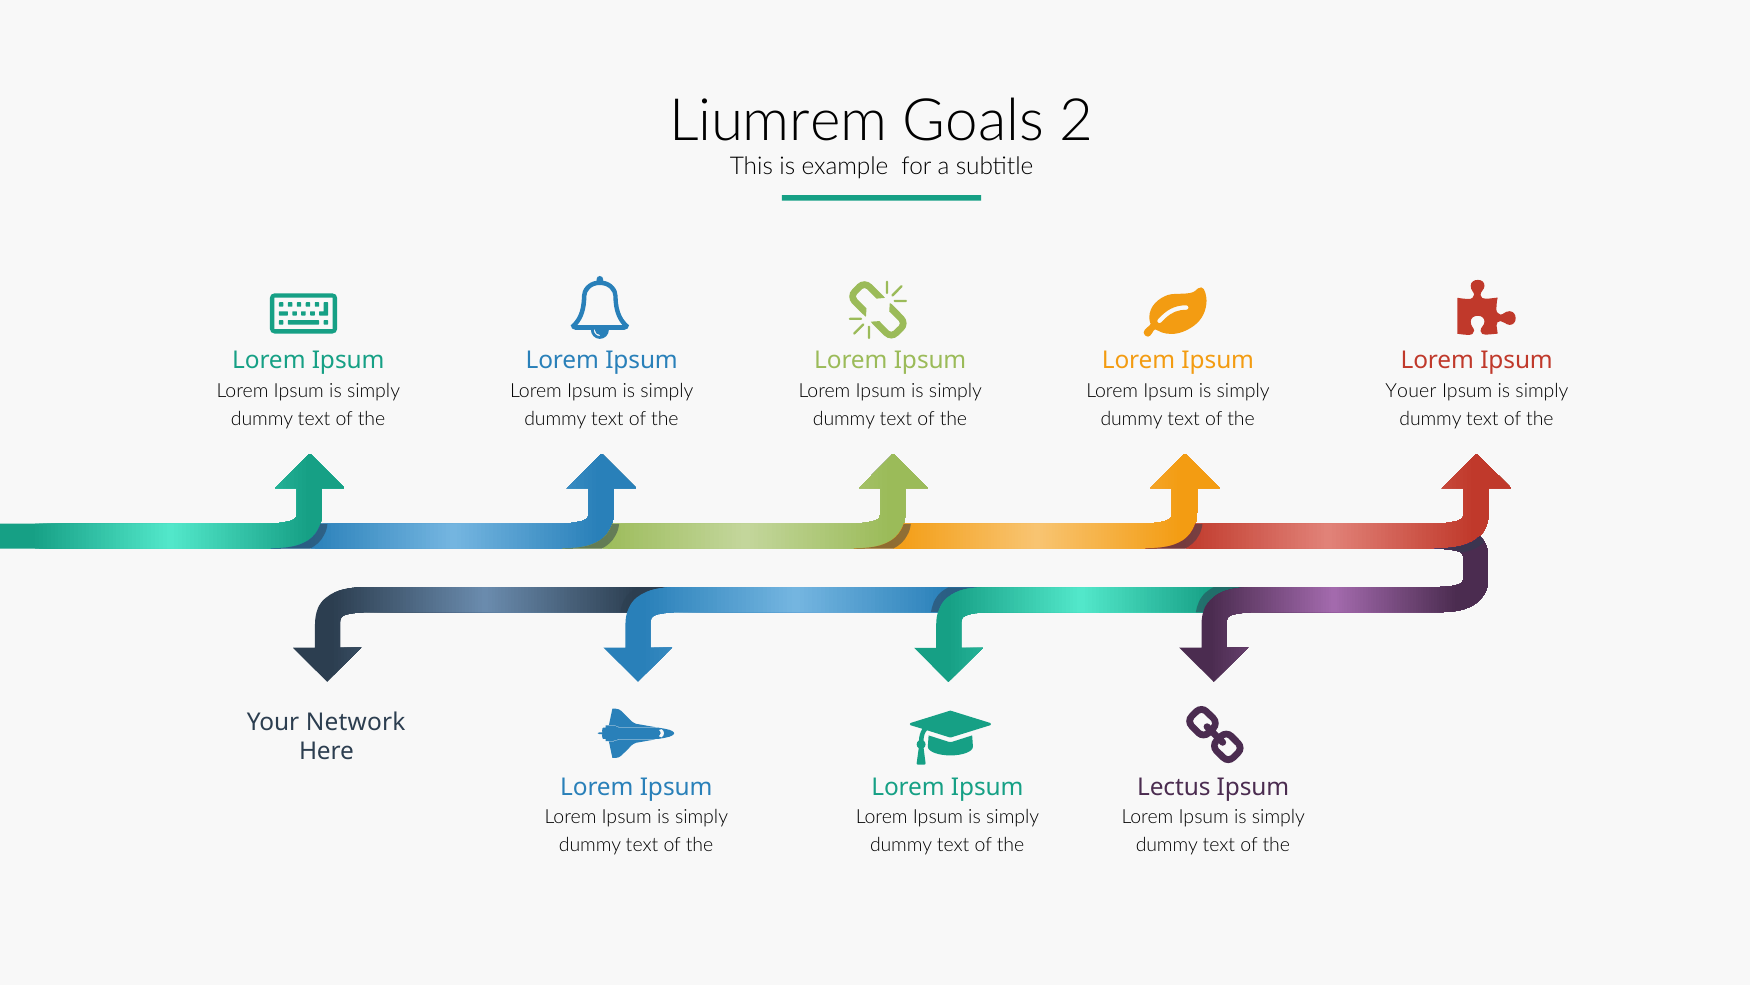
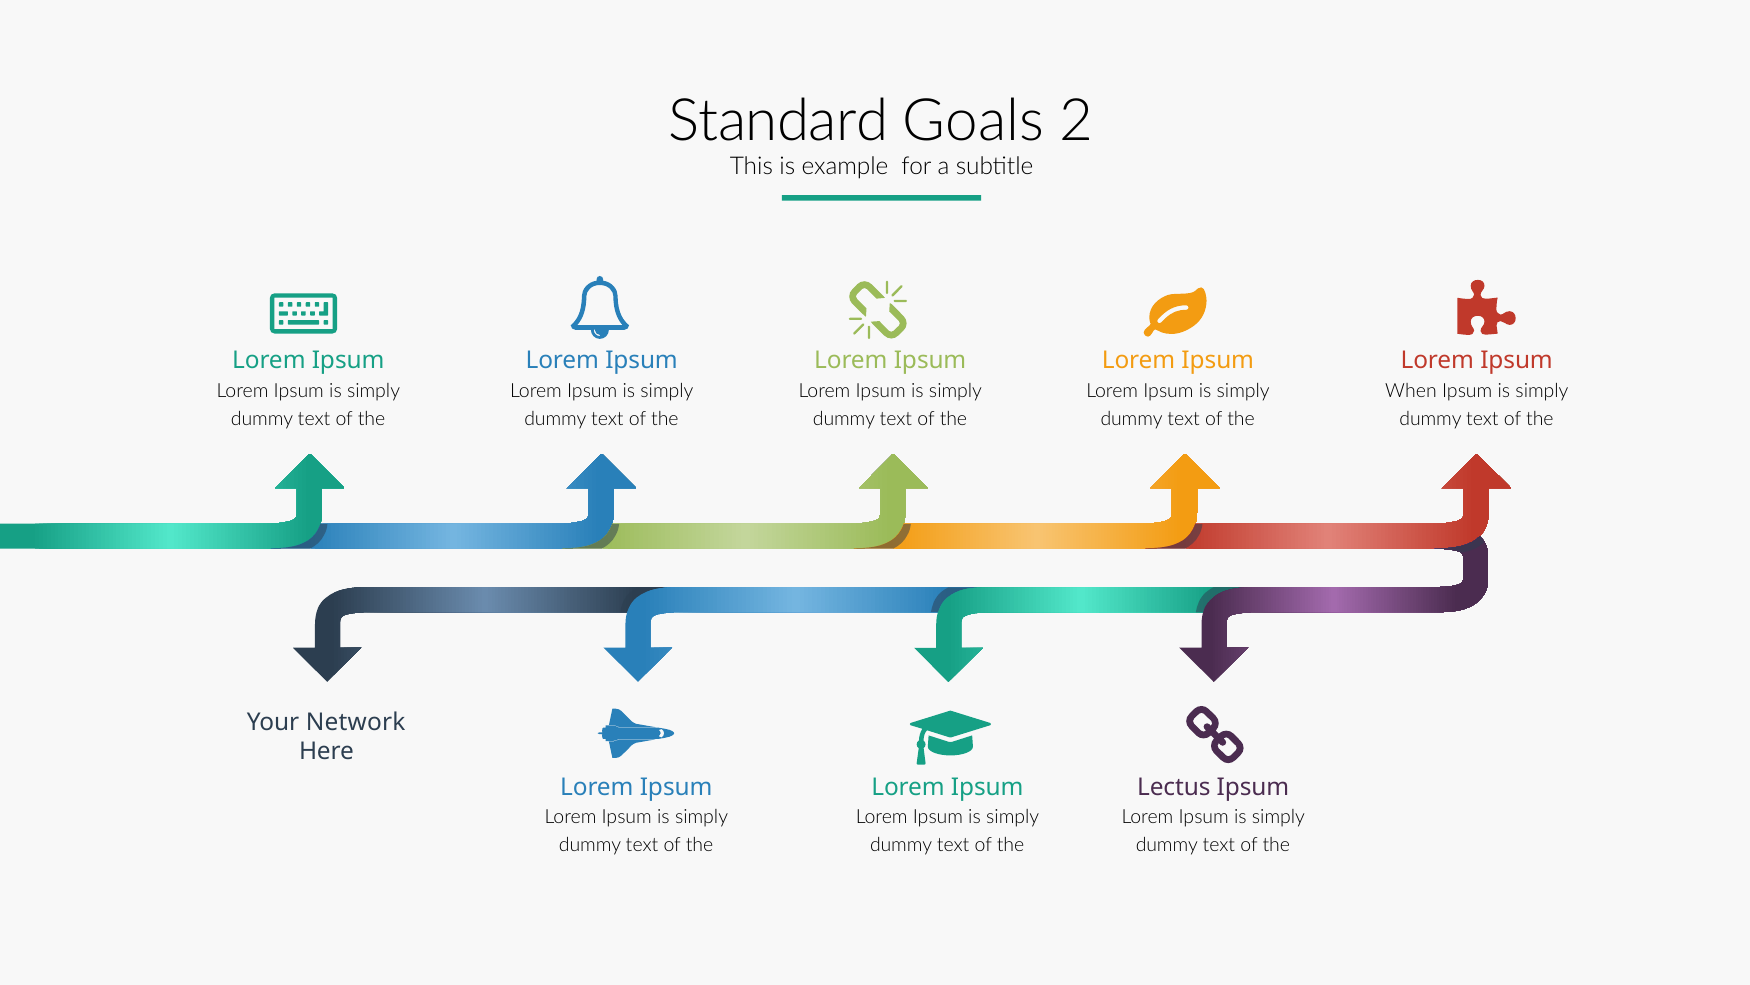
Liumrem: Liumrem -> Standard (778, 121)
Youer: Youer -> When (1411, 391)
